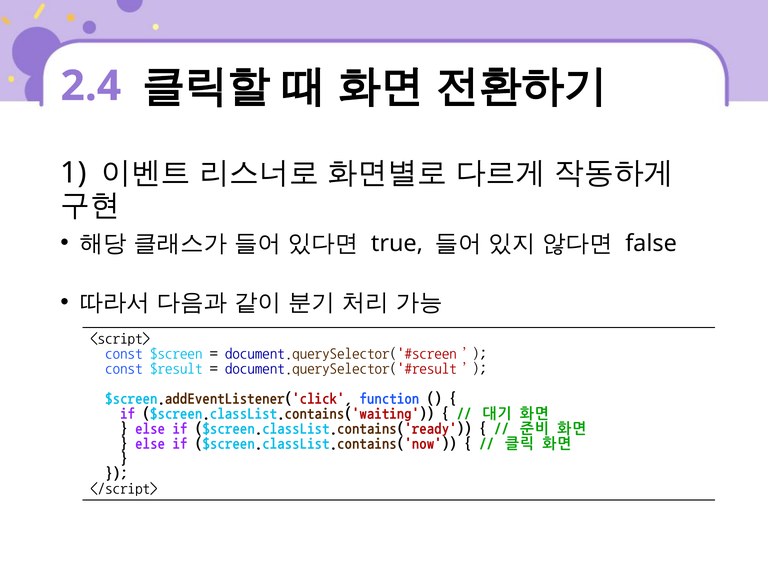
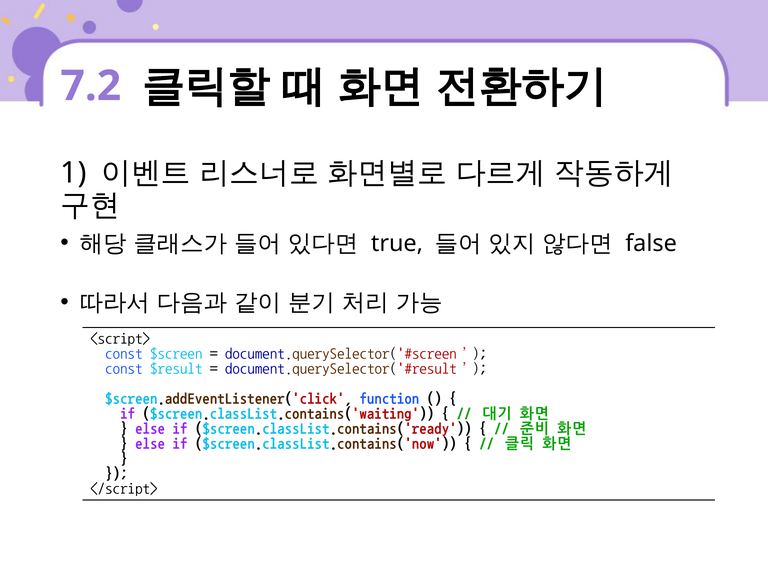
2.4: 2.4 -> 7.2 (91, 86)
